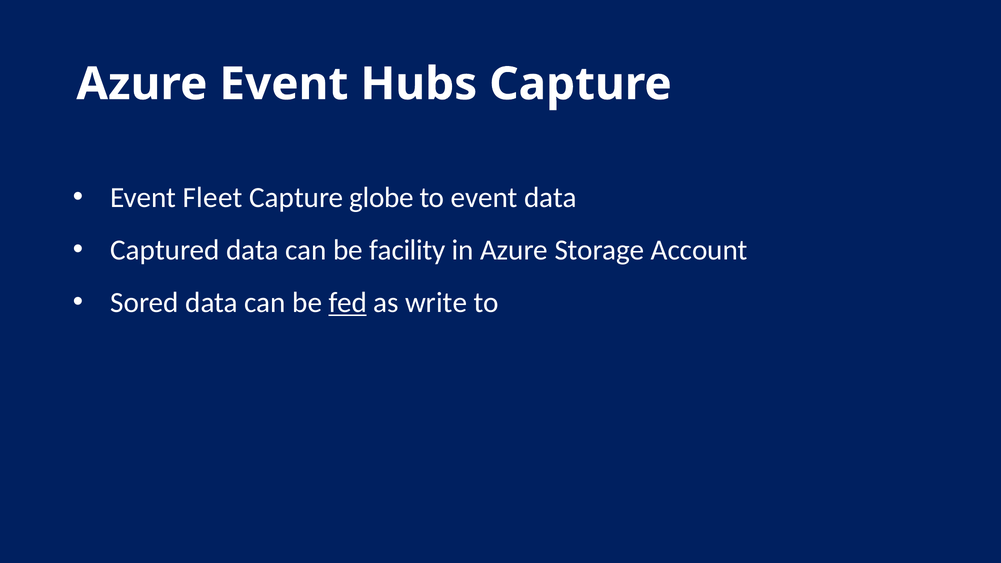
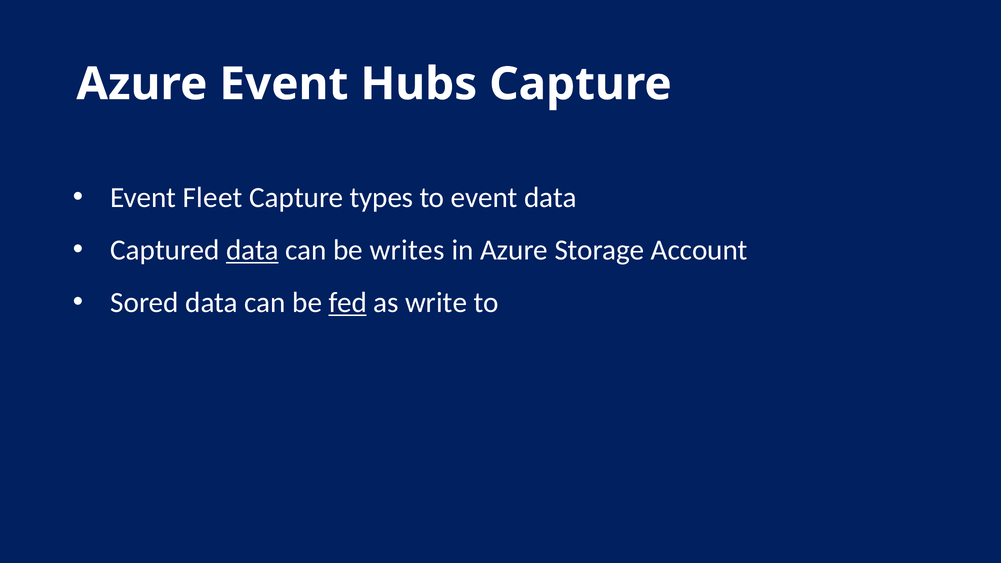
globe: globe -> types (382, 198)
data underline: none -> present (252, 250)
facility: facility -> writes (407, 250)
